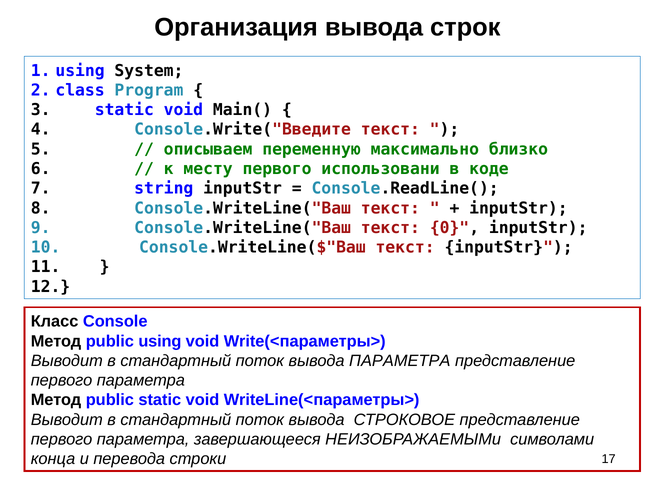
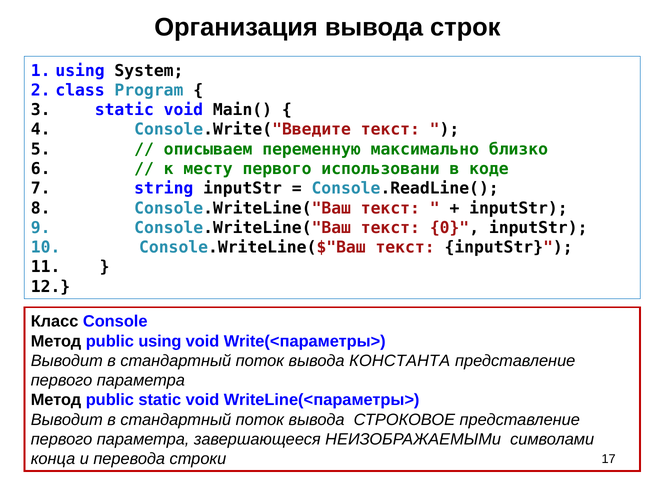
вывода ПАРАМЕТРА: ПАРАМЕТРА -> КОНСТАНТА (400, 361)
